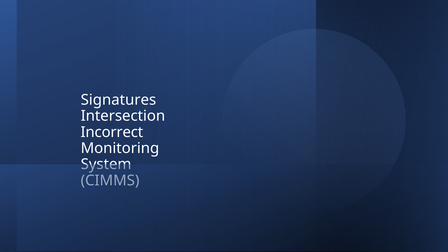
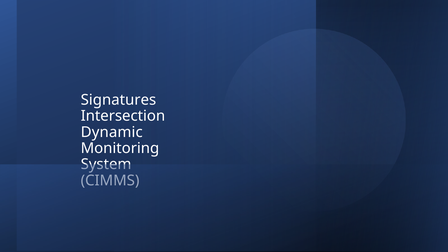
Incorrect: Incorrect -> Dynamic (112, 132)
